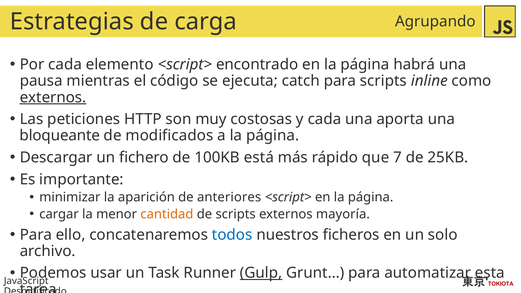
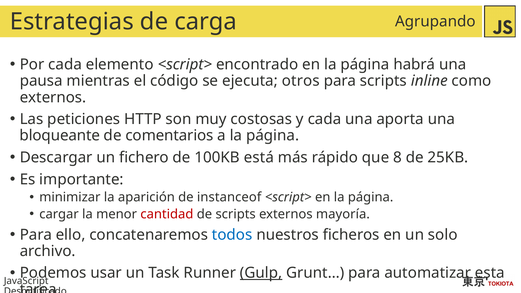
catch: catch -> otros (301, 81)
externos underline: present -> none (53, 97)
modificados: modificados -> comentarios (169, 136)
7: 7 -> 8 (398, 158)
anteriores: anteriores -> instanceof (229, 197)
cantidad colour: orange -> red (167, 214)
